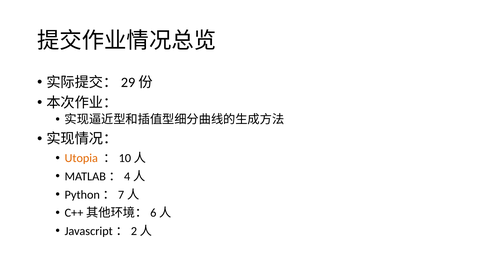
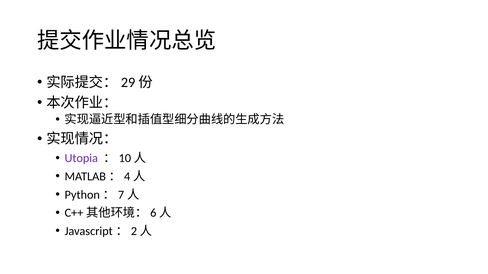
Utopia colour: orange -> purple (81, 159)
